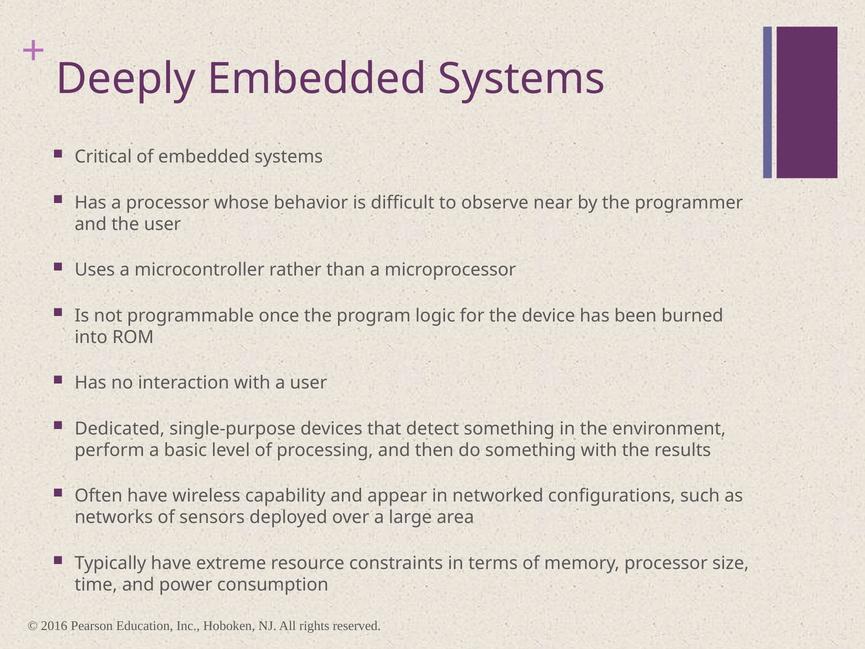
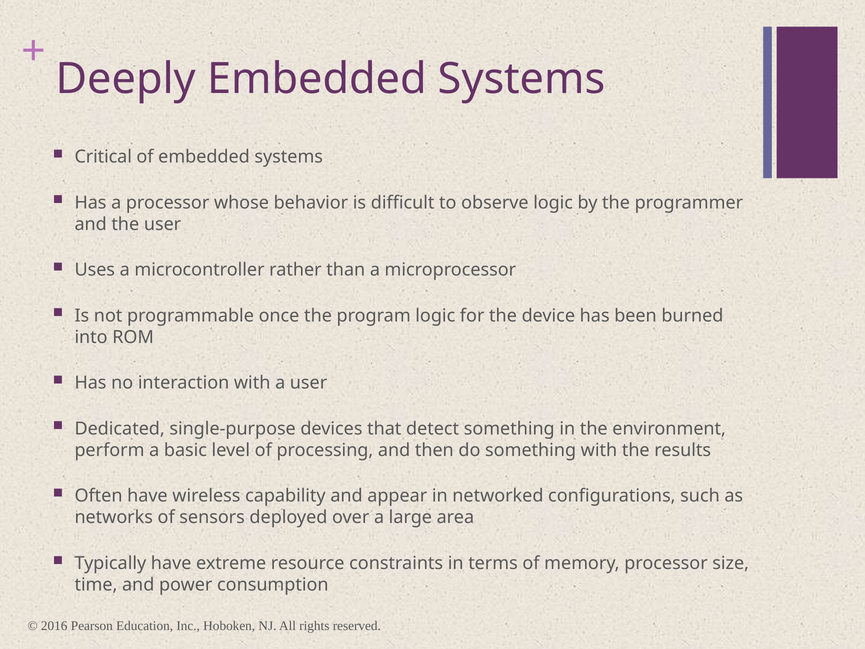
observe near: near -> logic (553, 203)
